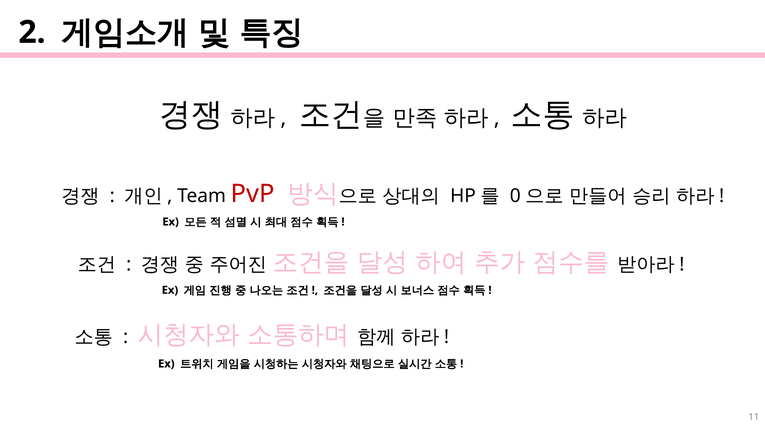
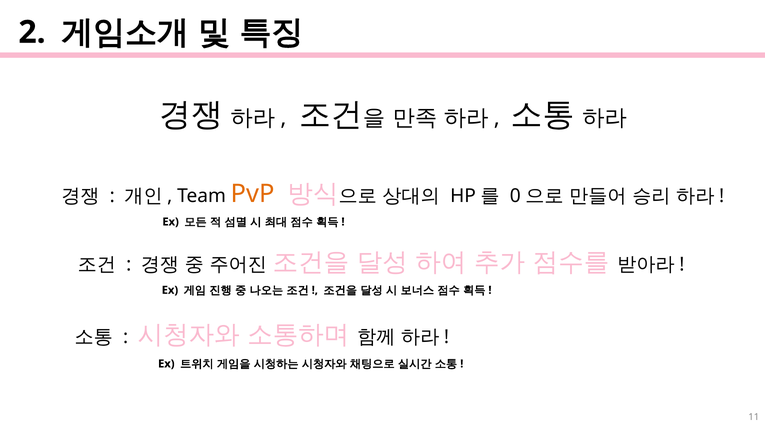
PvP colour: red -> orange (253, 194)
